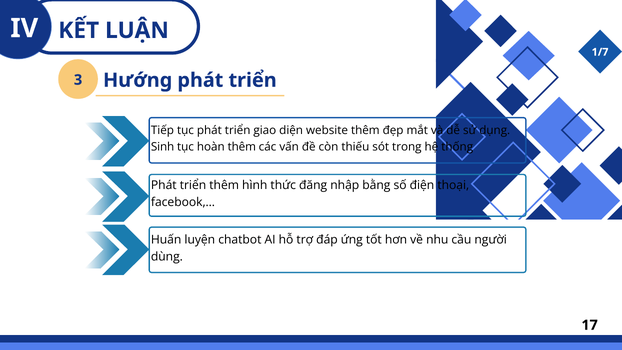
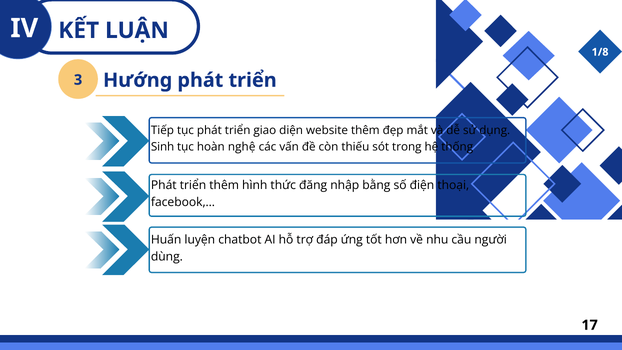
1/7: 1/7 -> 1/8 (600, 52)
hoàn thêm: thêm -> nghệ (242, 147)
